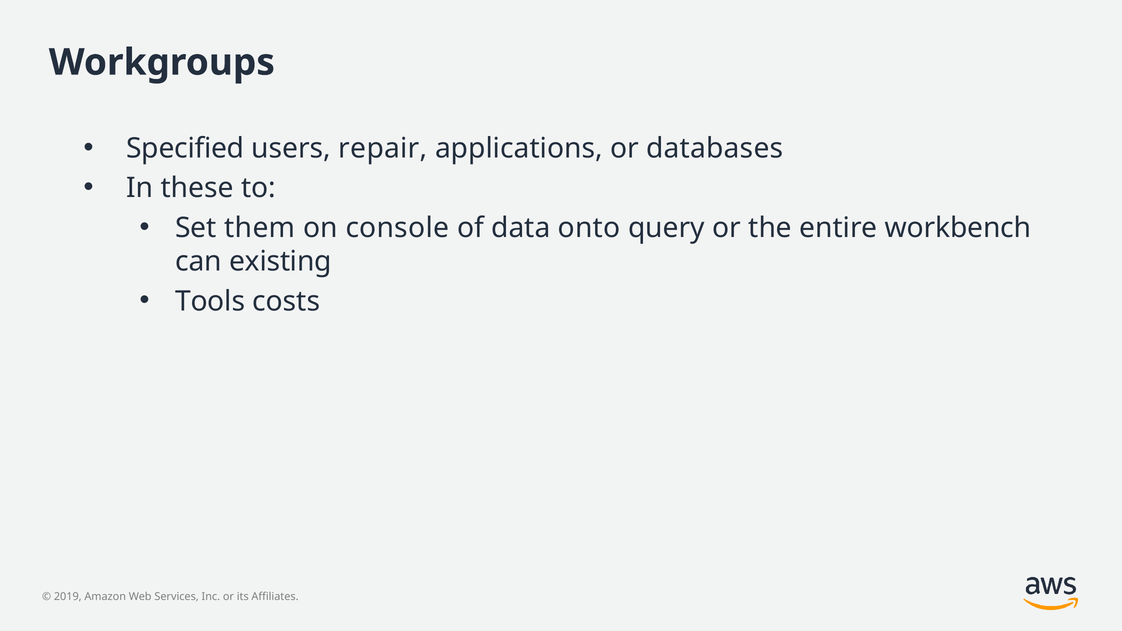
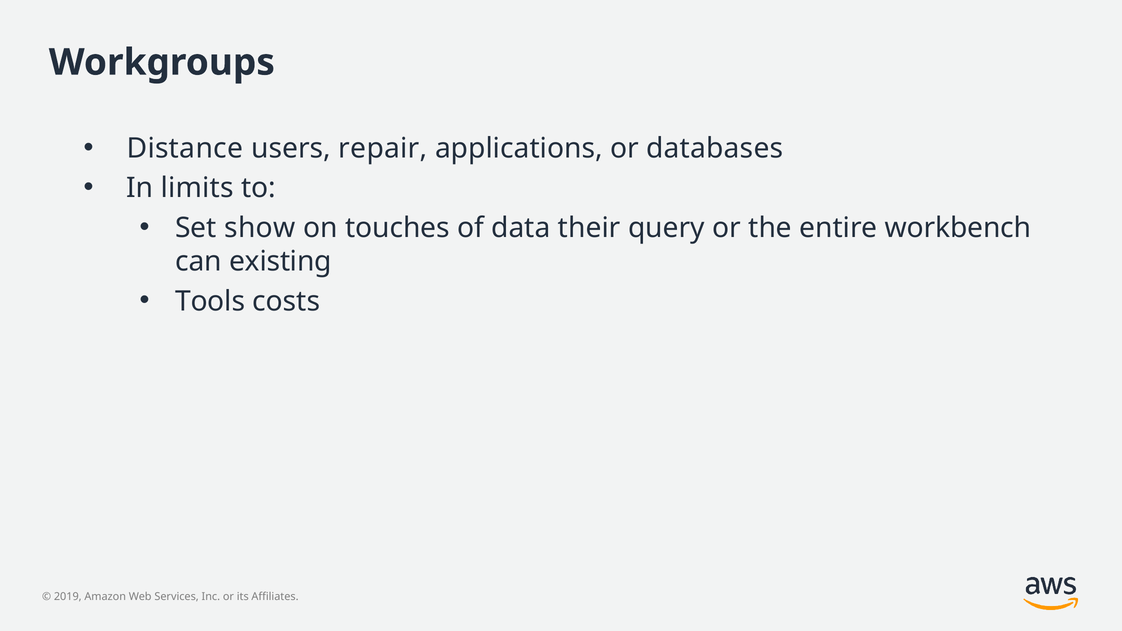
Specified: Specified -> Distance (185, 149)
these: these -> limits (197, 188)
them: them -> show (260, 228)
console: console -> touches (398, 228)
onto: onto -> their (589, 228)
